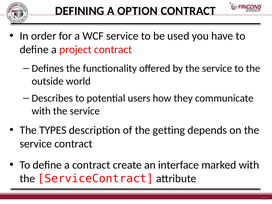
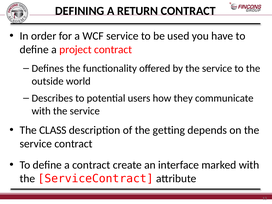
OPTION: OPTION -> RETURN (138, 11)
TYPES: TYPES -> CLASS (53, 130)
